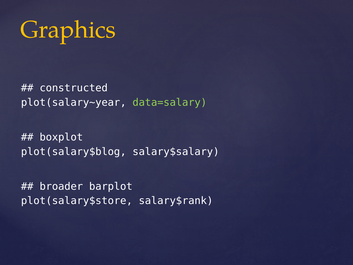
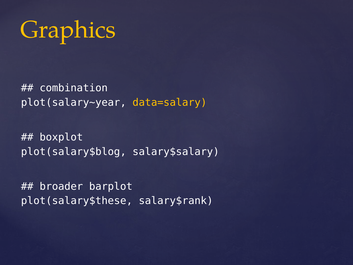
constructed: constructed -> combination (74, 88)
data=salary colour: light green -> yellow (170, 102)
plot(salary$store: plot(salary$store -> plot(salary$these (77, 201)
